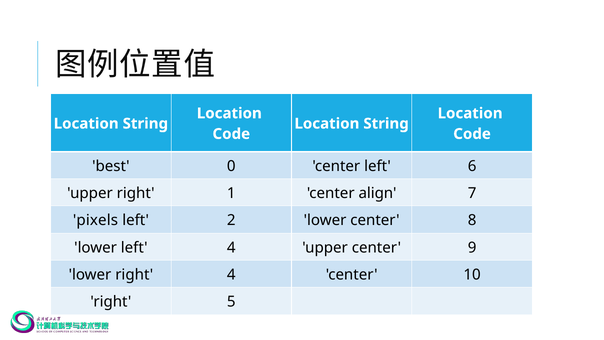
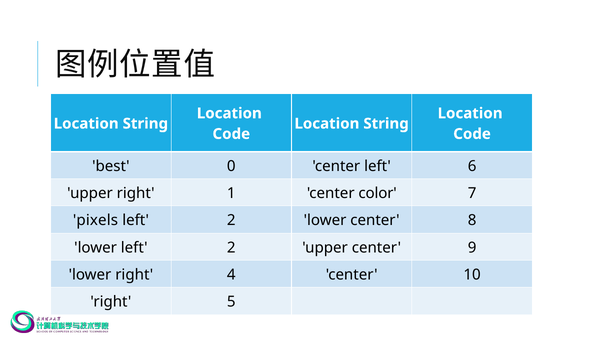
align: align -> color (378, 193)
lower left 4: 4 -> 2 (231, 247)
